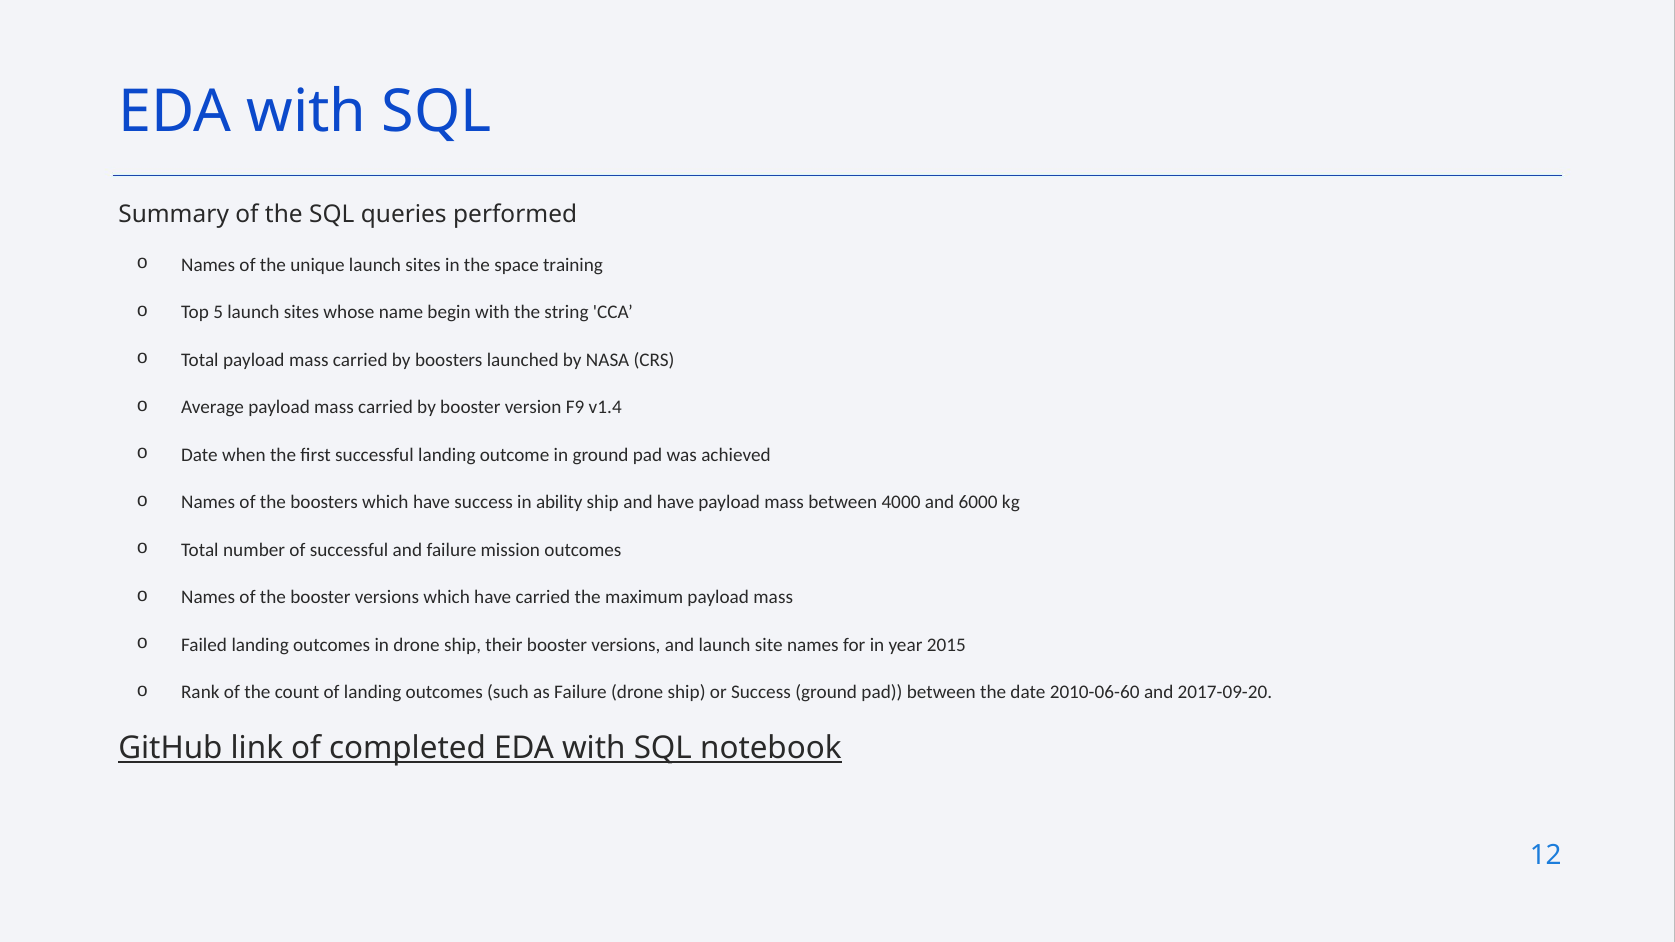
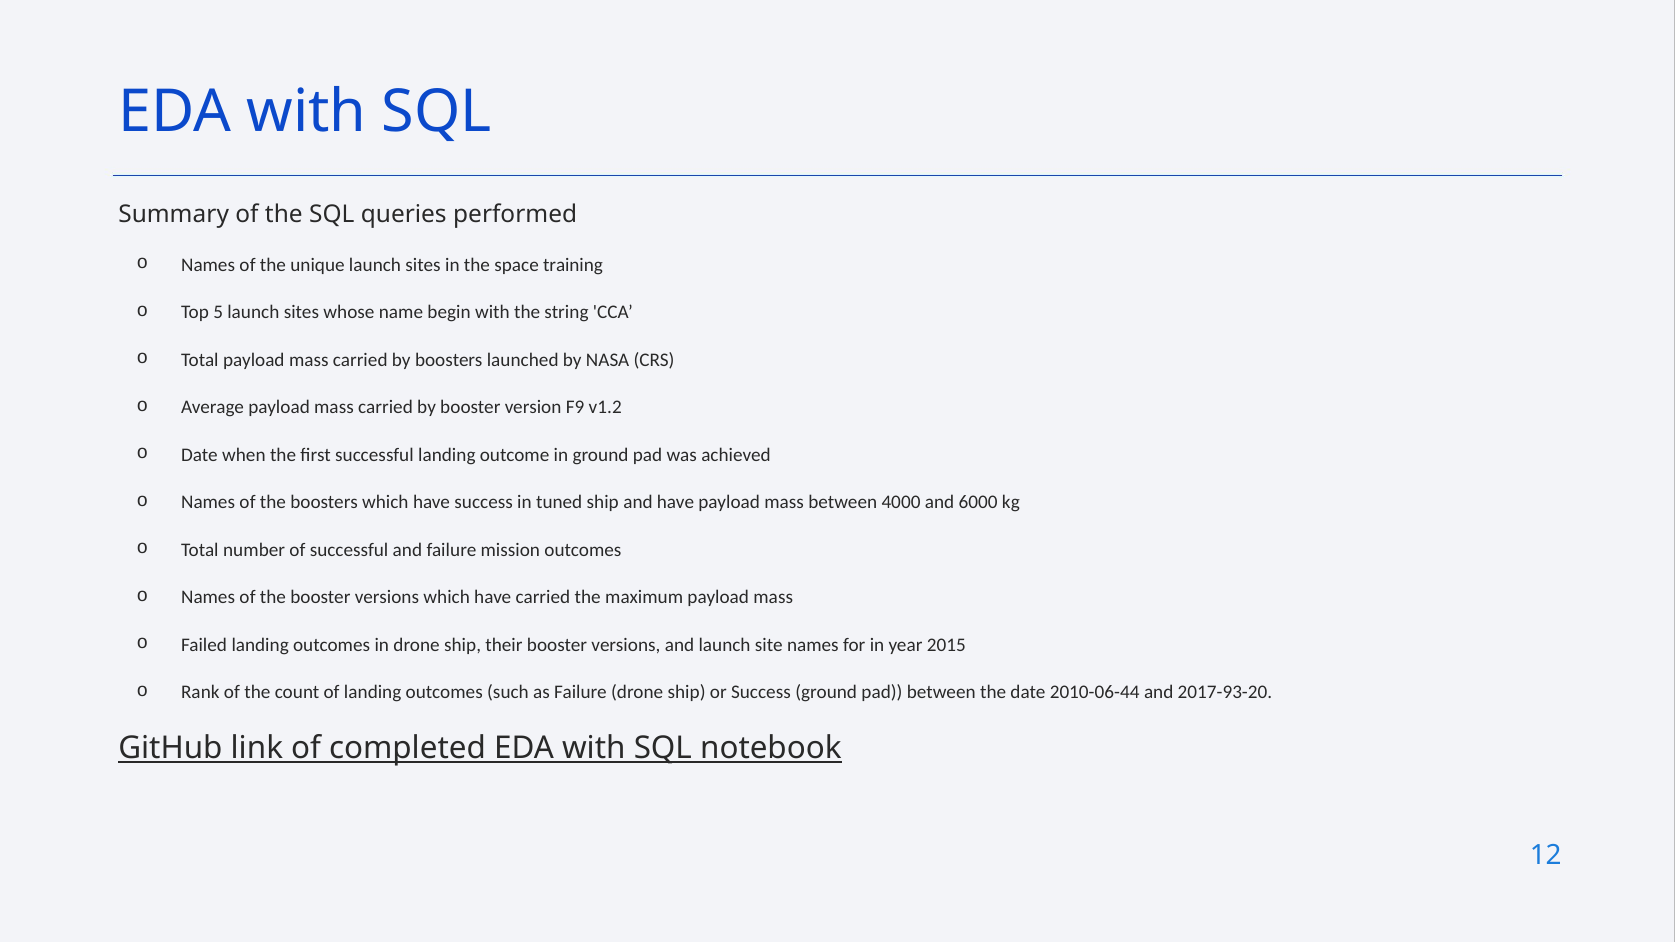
v1.4: v1.4 -> v1.2 (605, 408)
ability: ability -> tuned (559, 503)
2010-06-60: 2010-06-60 -> 2010-06-44 (1095, 692)
2017-09-20: 2017-09-20 -> 2017-93-20 (1225, 692)
